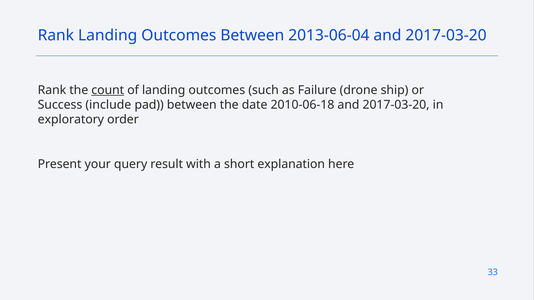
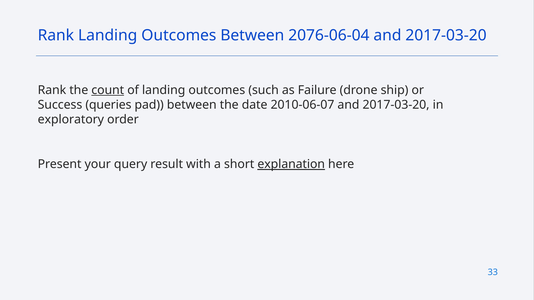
2013-06-04: 2013-06-04 -> 2076-06-04 (329, 36)
include: include -> queries (108, 105)
2010-06-18: 2010-06-18 -> 2010-06-07 (302, 105)
explanation underline: none -> present (291, 164)
